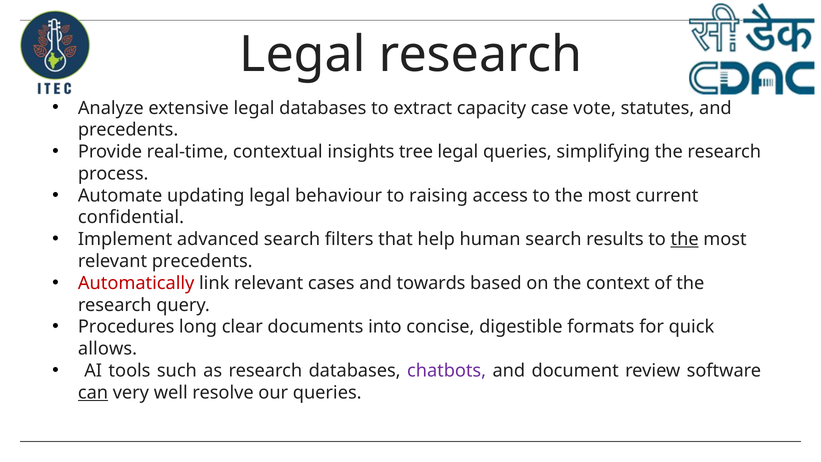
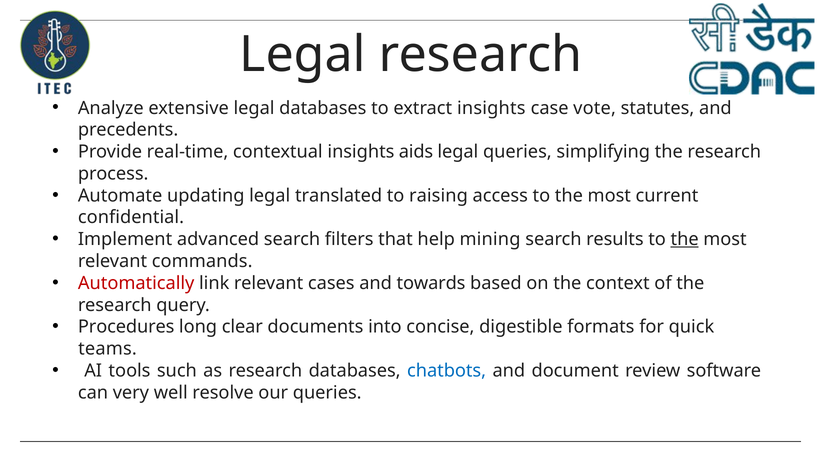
extract capacity: capacity -> insights (491, 108)
tree: tree -> aids (416, 152)
behaviour: behaviour -> translated (339, 195)
human: human -> mining (490, 239)
relevant precedents: precedents -> commands (202, 261)
allows: allows -> teams (108, 349)
chatbots colour: purple -> blue (447, 371)
can underline: present -> none (93, 392)
